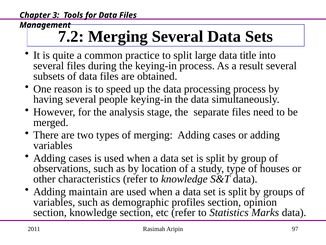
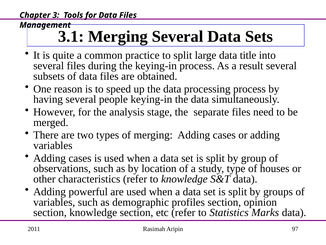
7.2: 7.2 -> 3.1 (71, 36)
maintain: maintain -> powerful (88, 191)
